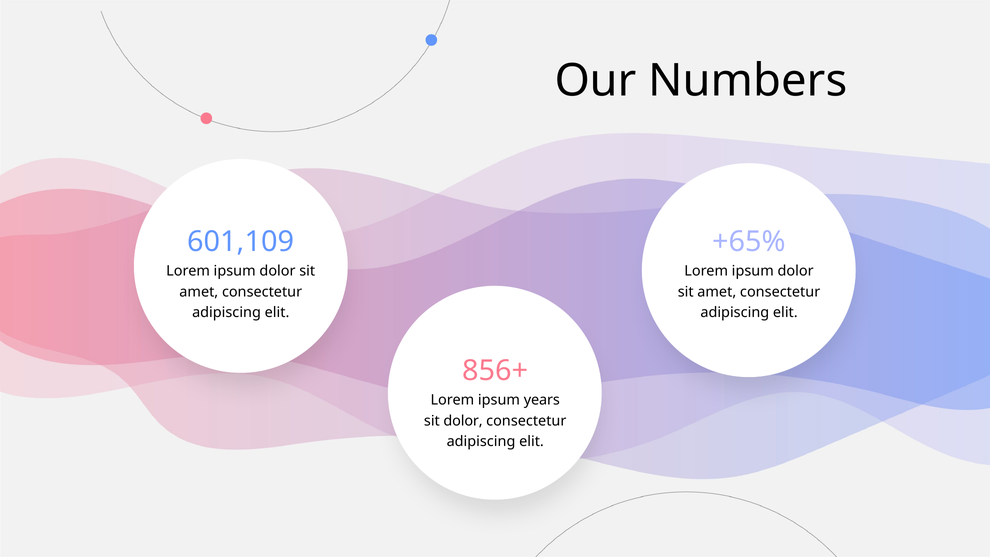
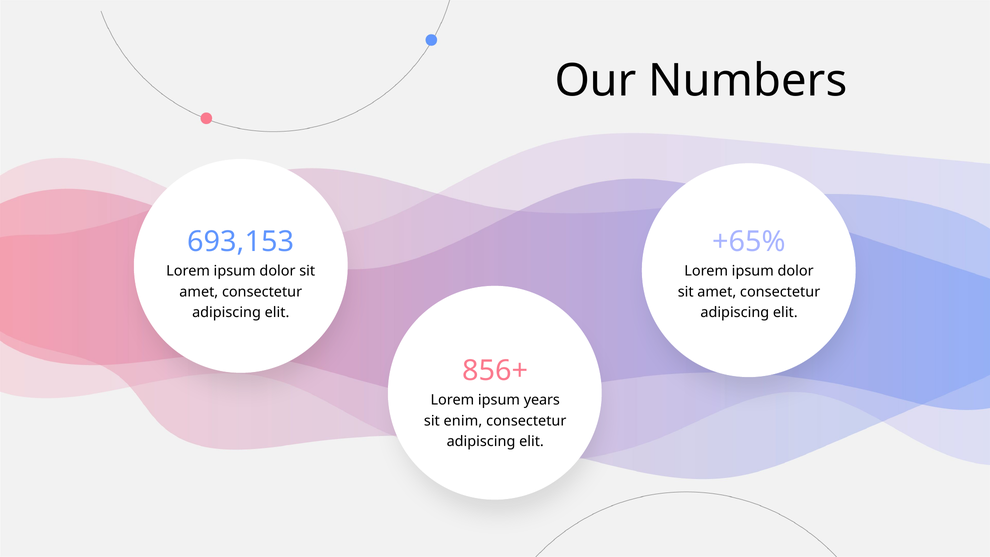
601,109: 601,109 -> 693,153 (241, 241)
sit dolor: dolor -> enim (463, 421)
